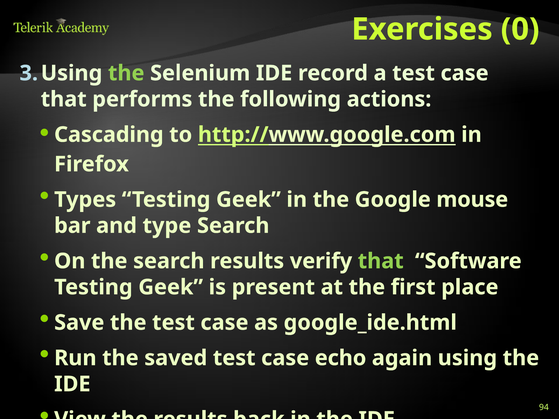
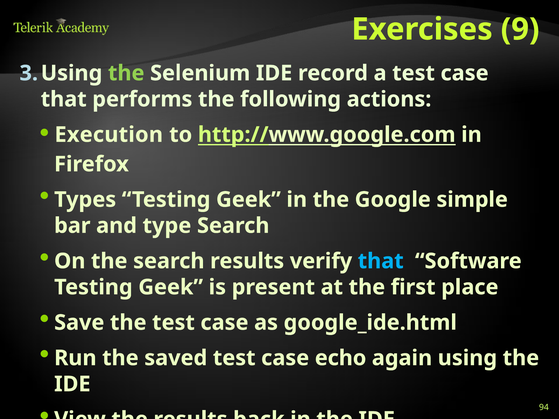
0: 0 -> 9 (520, 29)
Cascading: Cascading -> Execution (109, 135)
mouse: mouse -> simple (472, 200)
that colour: light green -> light blue (381, 261)
